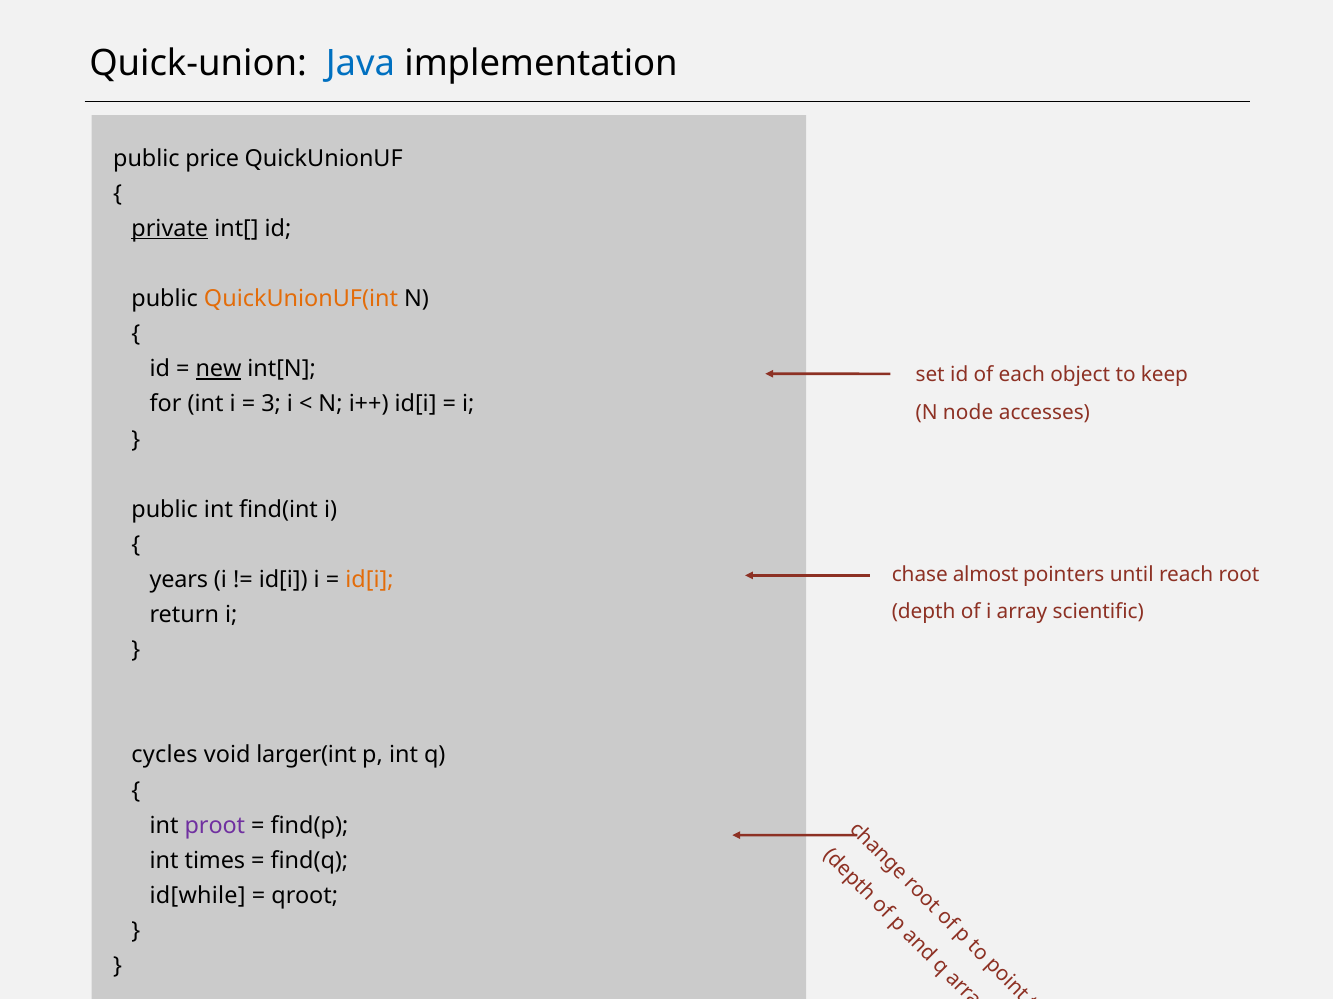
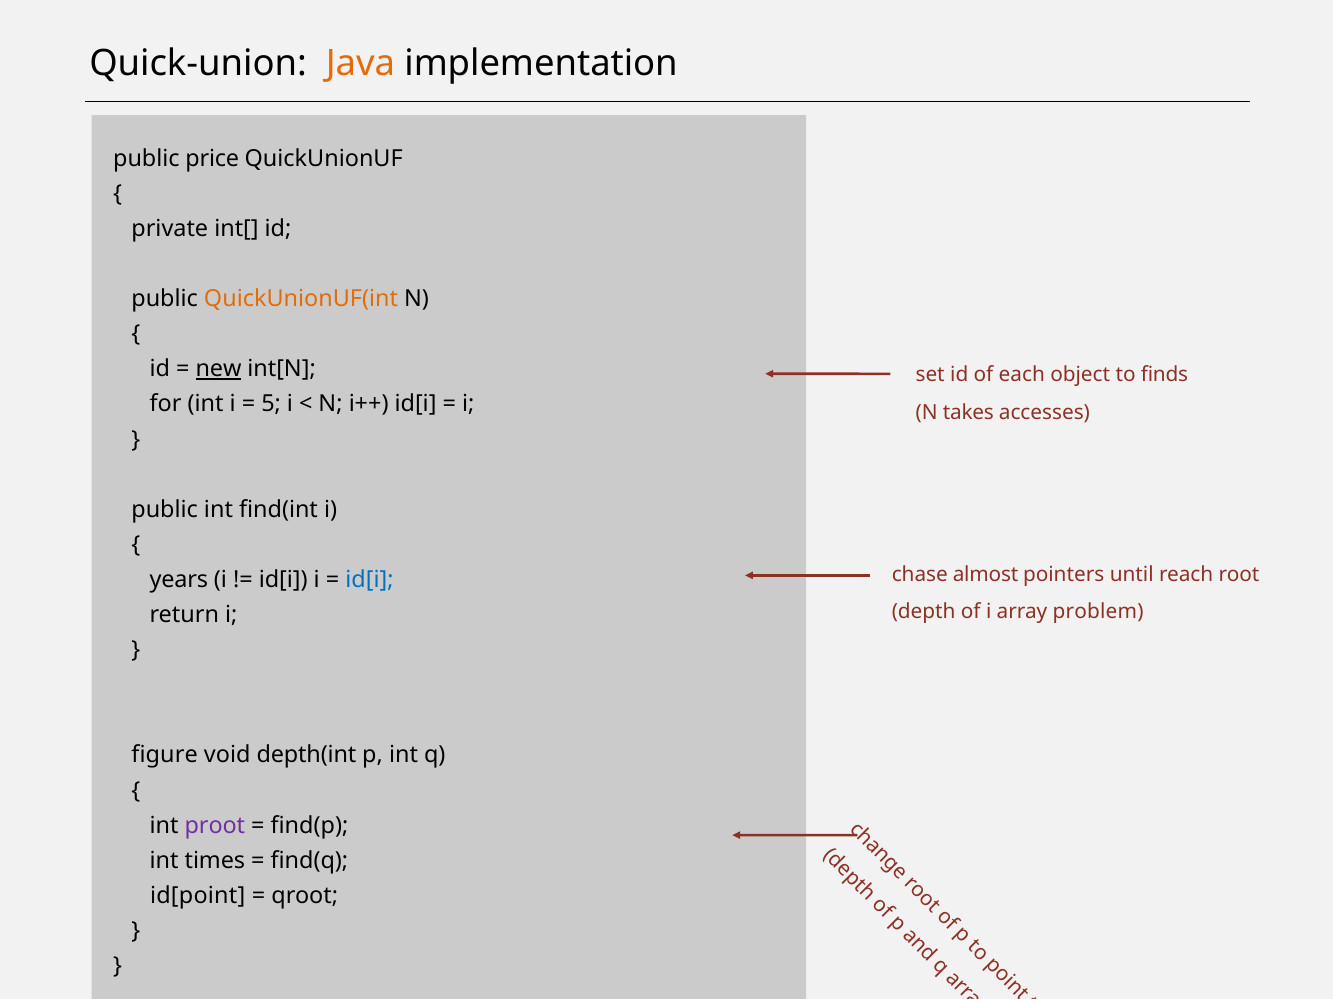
Java colour: blue -> orange (360, 64)
private underline: present -> none (170, 229)
keep: keep -> finds (1165, 375)
3: 3 -> 5 (271, 405)
node: node -> takes (968, 413)
id[i colour: orange -> blue (369, 580)
scientific: scientific -> problem (1098, 612)
cycles: cycles -> figure (165, 756)
larger(int: larger(int -> depth(int (306, 756)
id[while: id[while -> id[point (198, 896)
